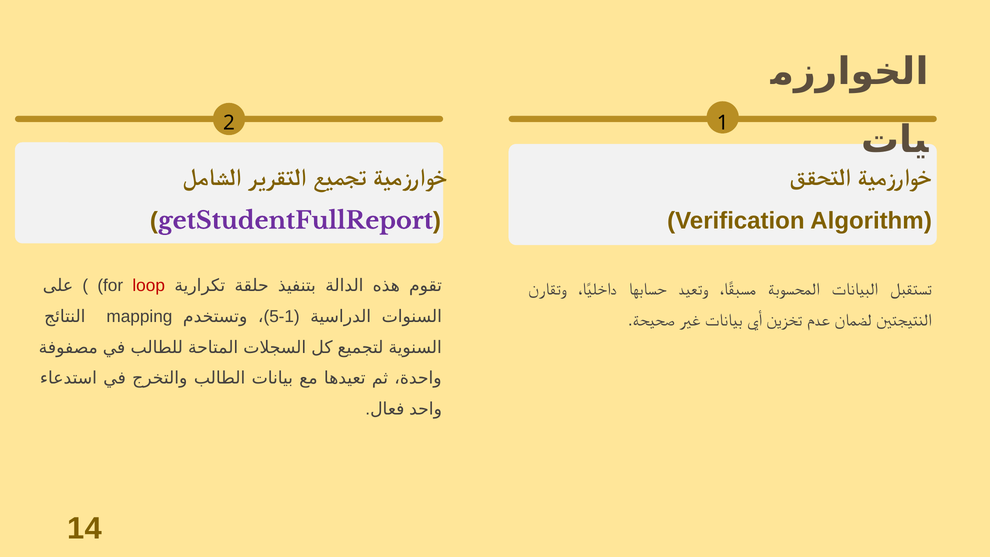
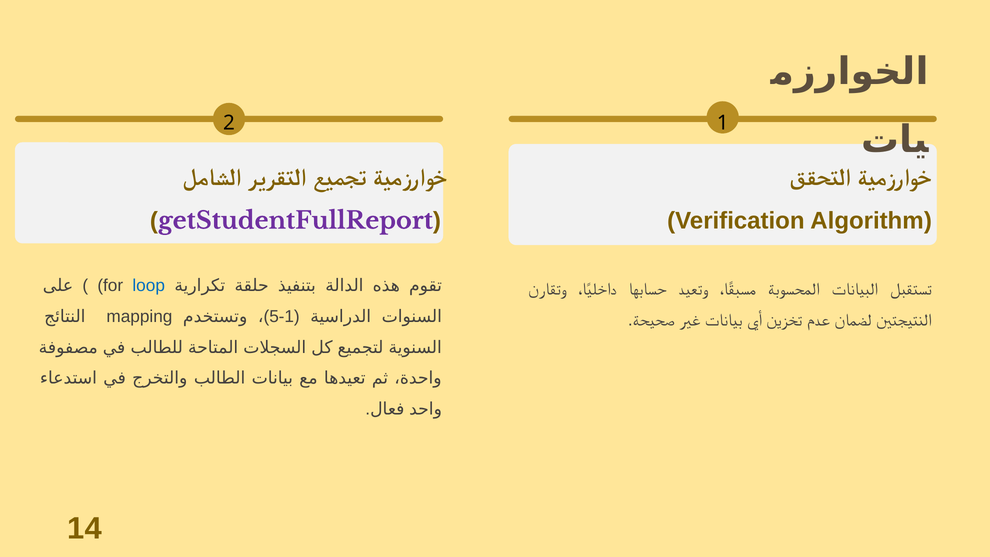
loop colour: red -> blue (149, 285)
